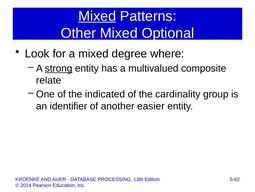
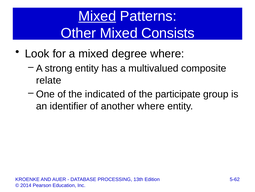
Optional: Optional -> Consists (168, 33)
strong underline: present -> none (59, 68)
cardinality: cardinality -> participate (178, 94)
another easier: easier -> where (151, 106)
